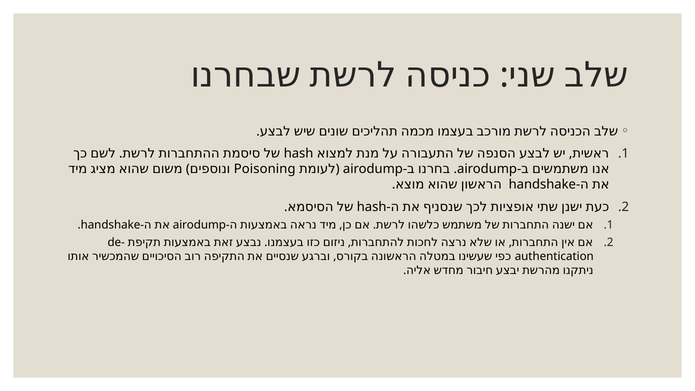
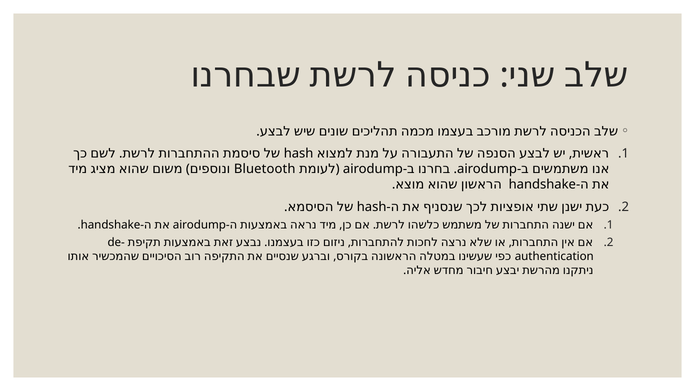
Poisoning: Poisoning -> Bluetooth (265, 169)
